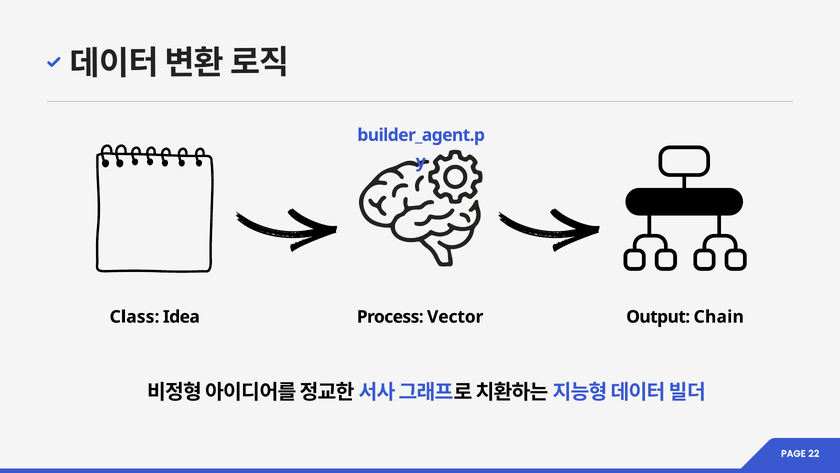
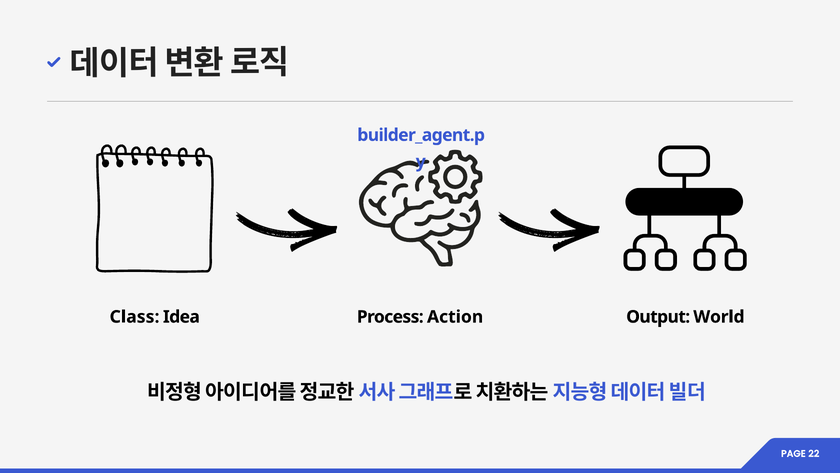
Vector: Vector -> Action (455, 317)
Chain: Chain -> World (719, 317)
